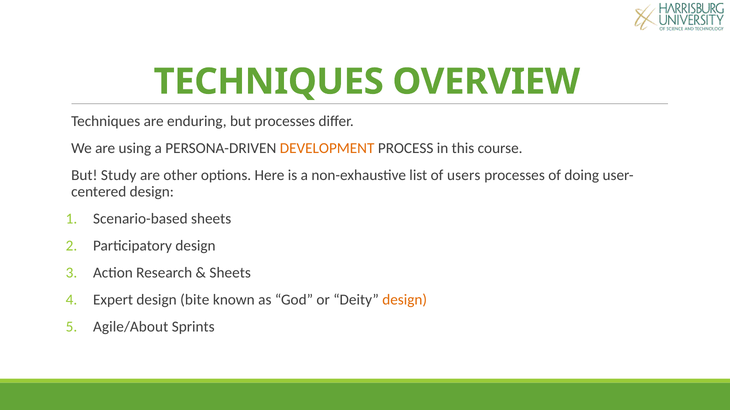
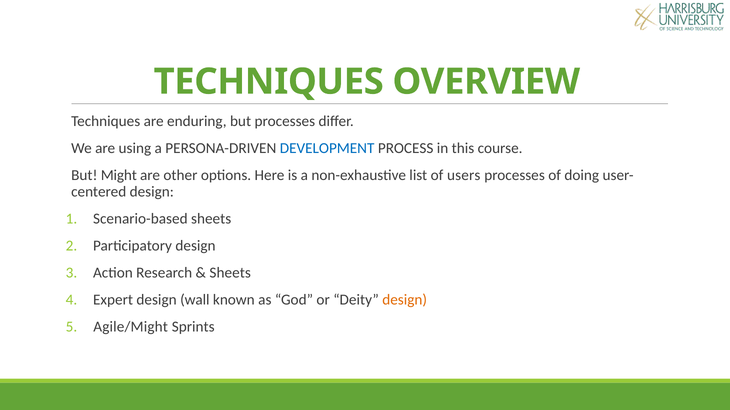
DEVELOPMENT colour: orange -> blue (327, 148)
Study: Study -> Might (119, 176)
bite: bite -> wall (195, 300)
Agile/About: Agile/About -> Agile/Might (131, 327)
